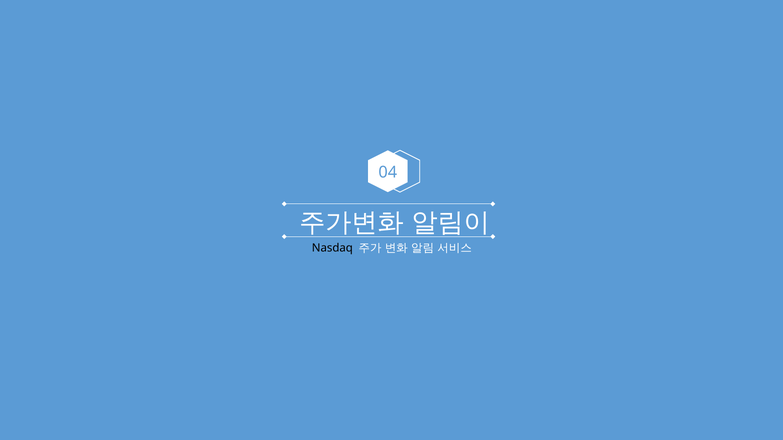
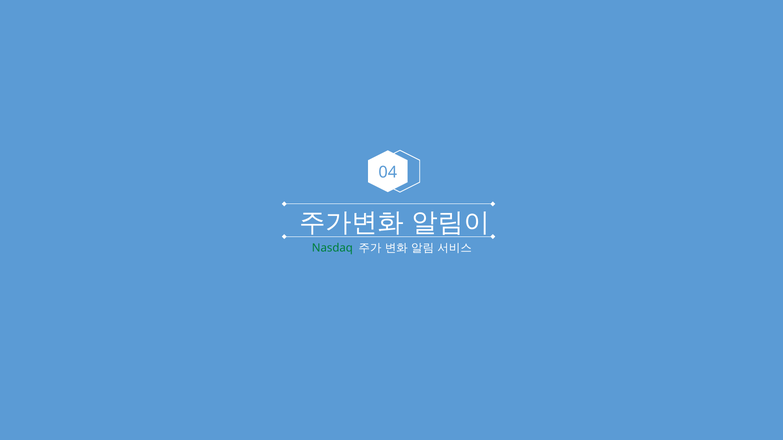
Nasdaq colour: black -> green (332, 248)
